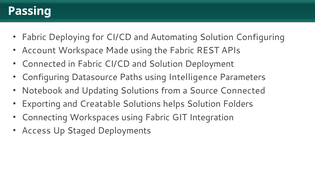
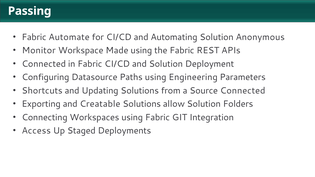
Deploying: Deploying -> Automate (69, 37)
Solution Configuring: Configuring -> Anonymous (260, 37)
Account: Account -> Monitor (39, 51)
Intelligence: Intelligence -> Engineering (193, 77)
Notebook: Notebook -> Shortcuts (42, 91)
helps: helps -> allow (174, 104)
